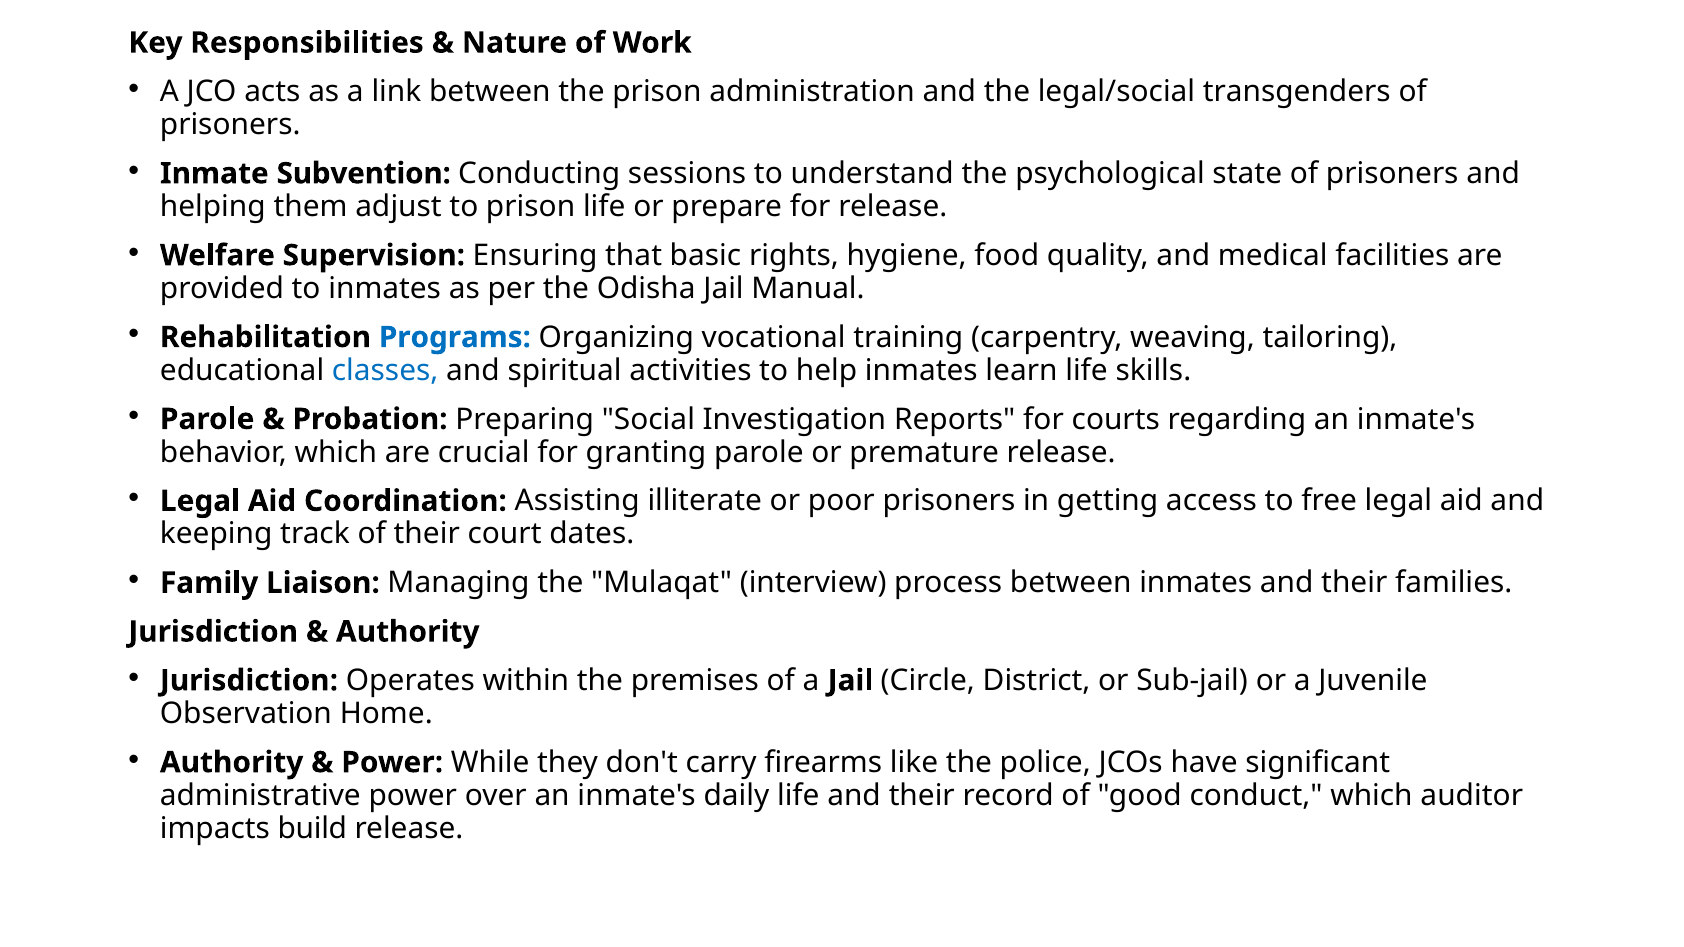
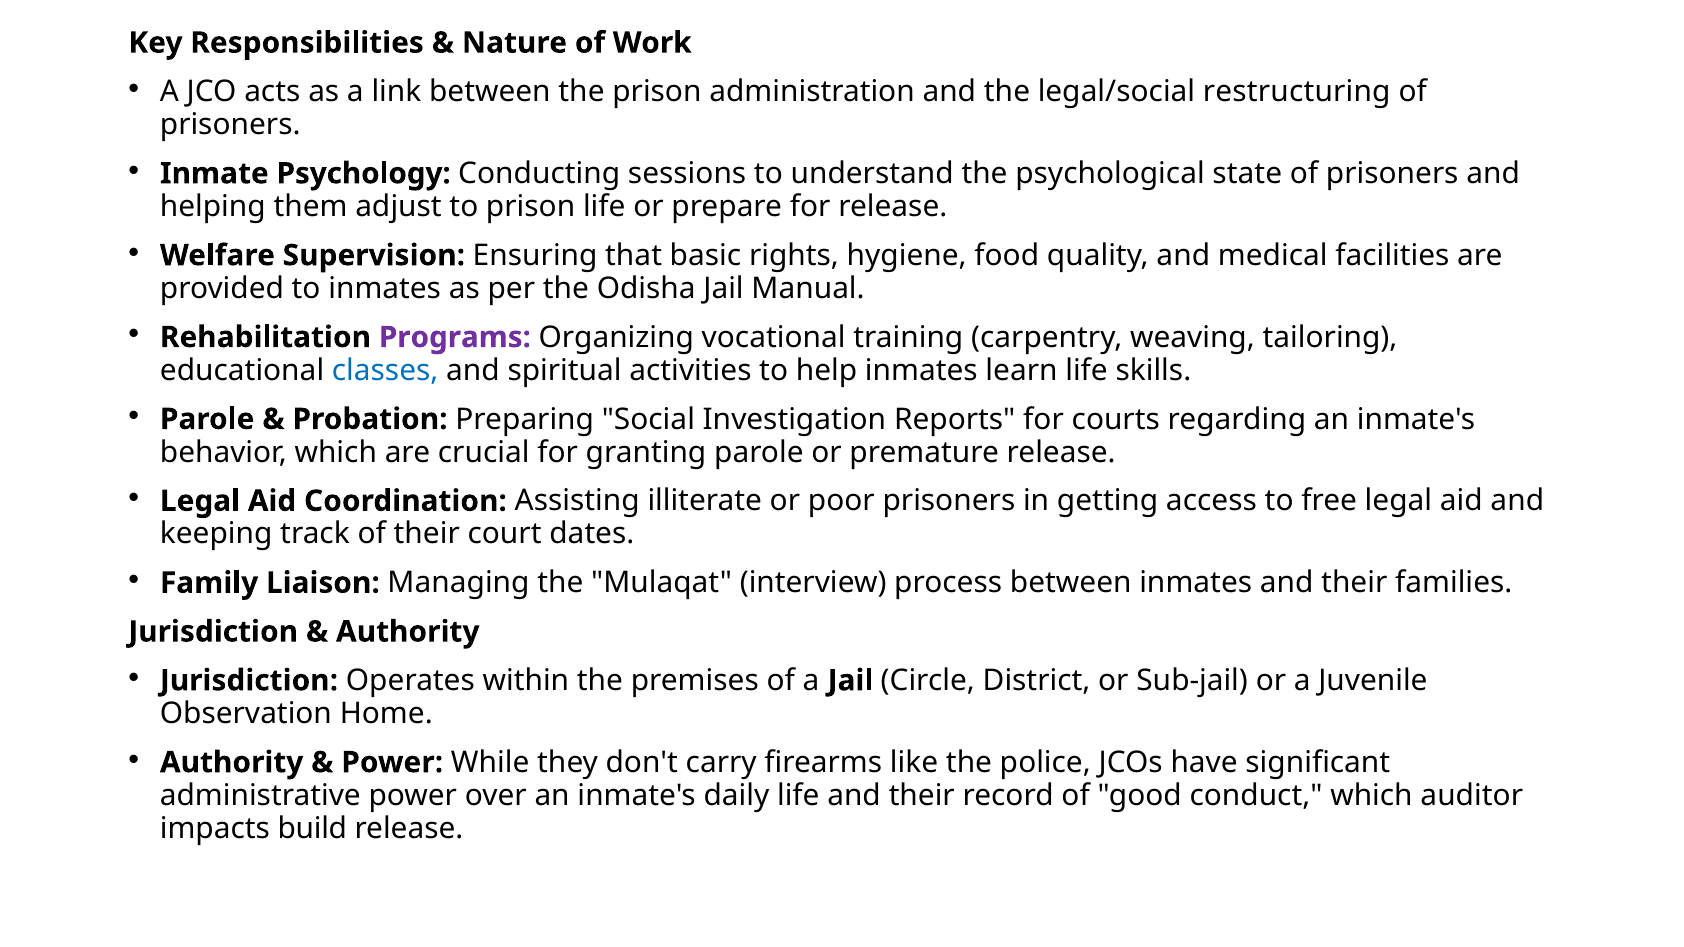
transgenders: transgenders -> restructuring (1297, 92)
Subvention: Subvention -> Psychology (364, 174)
Programs colour: blue -> purple (455, 337)
